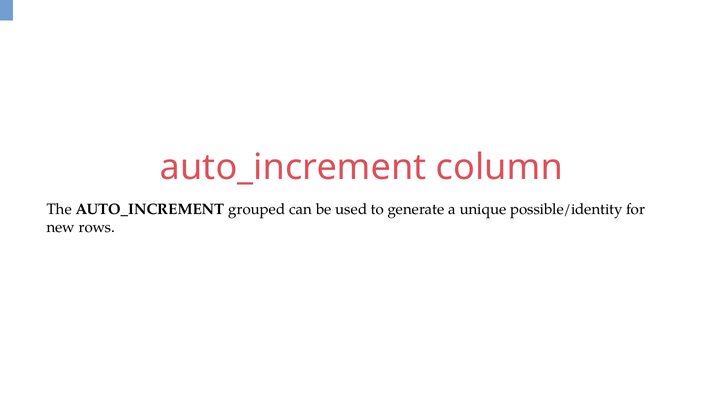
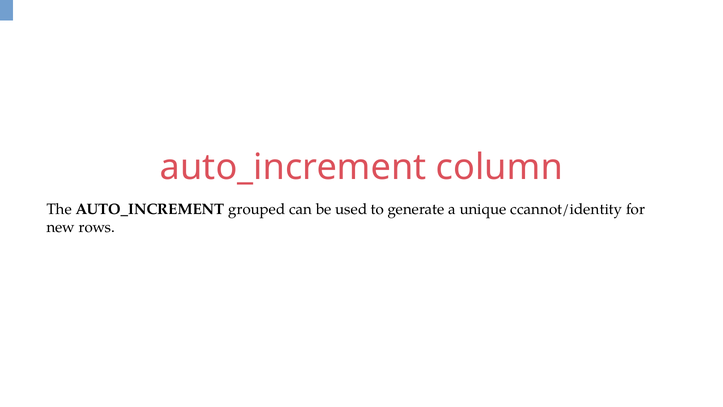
possible/identity: possible/identity -> ccannot/identity (566, 209)
